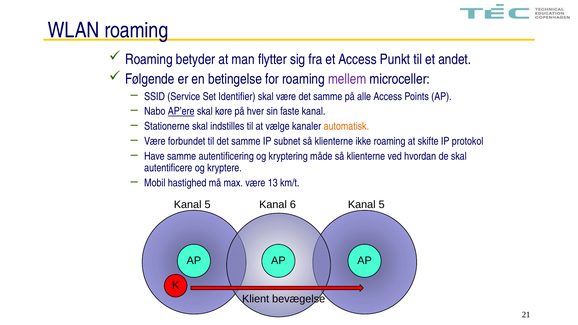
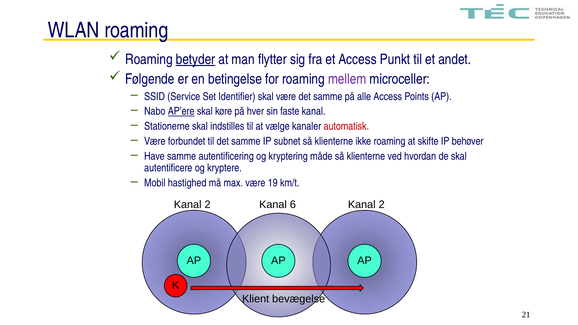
betyder underline: none -> present (196, 59)
automatisk colour: orange -> red (346, 126)
protokol: protokol -> behøver (468, 141)
13: 13 -> 19 (273, 183)
5: 5 -> 2 (208, 205)
5: 5 -> 2 (382, 205)
